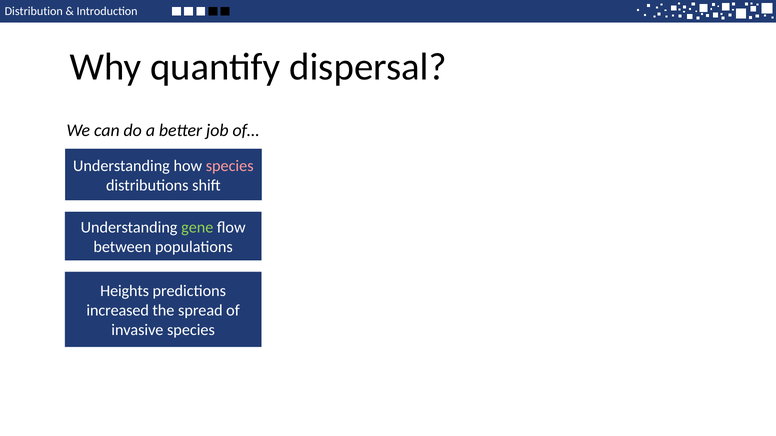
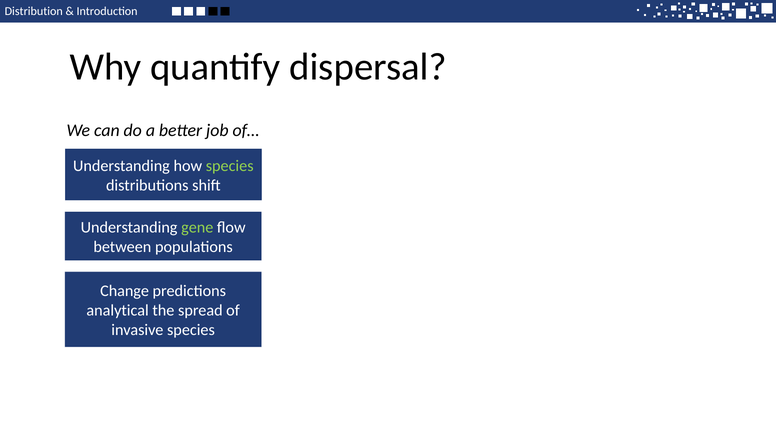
species colour: pink -> light green (230, 166)
Heights: Heights -> Change (125, 291)
increased: increased -> analytical (118, 311)
